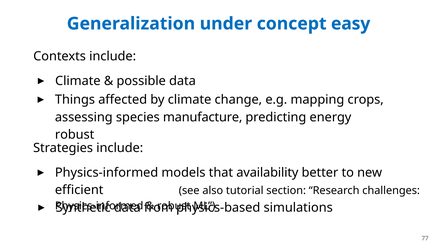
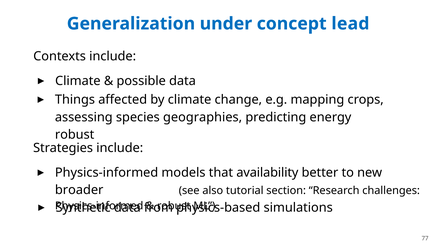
easy: easy -> lead (350, 24)
manufacture: manufacture -> geographies (203, 117)
efficient: efficient -> broader (79, 190)
